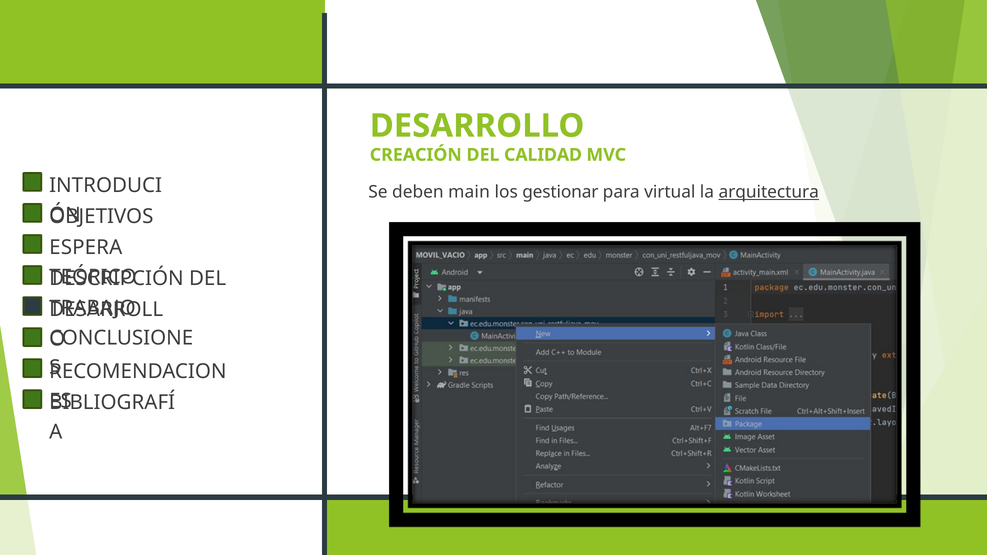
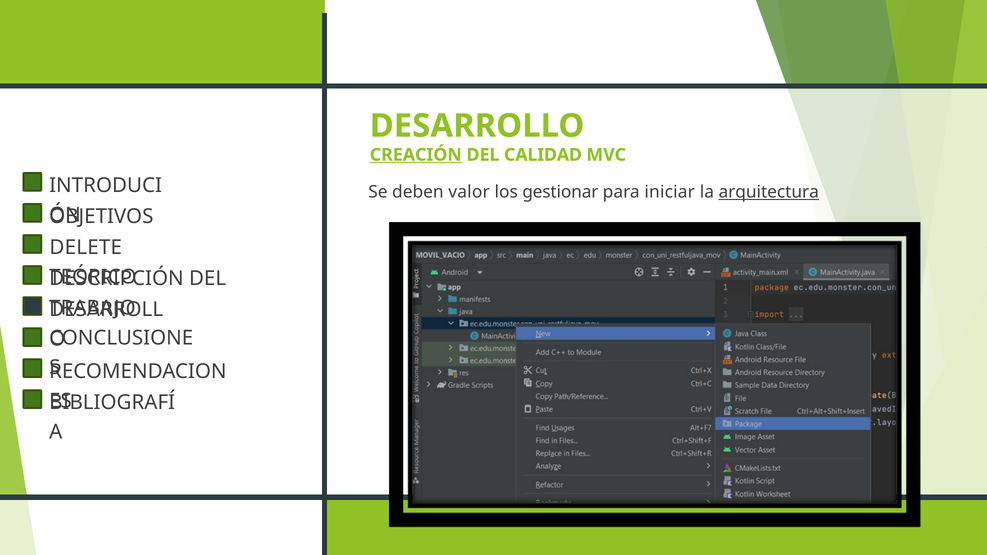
CREACIÓN underline: none -> present (416, 155)
main: main -> valor (469, 192)
virtual: virtual -> iniciar (670, 192)
ESPERA: ESPERA -> DELETE (86, 247)
